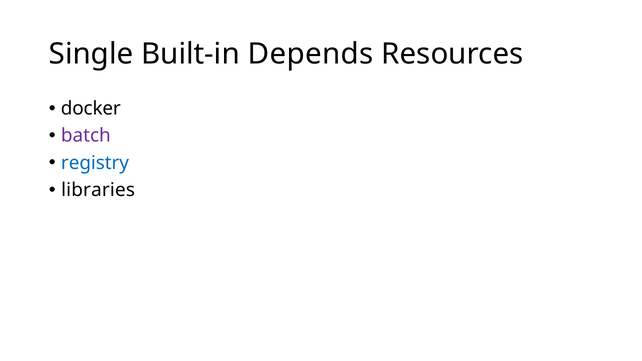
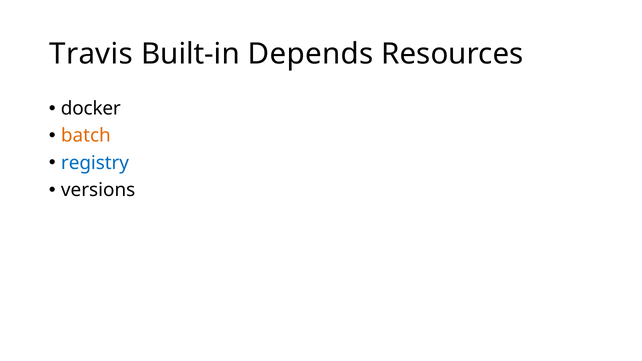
Single: Single -> Travis (91, 54)
batch colour: purple -> orange (86, 136)
libraries: libraries -> versions (98, 190)
